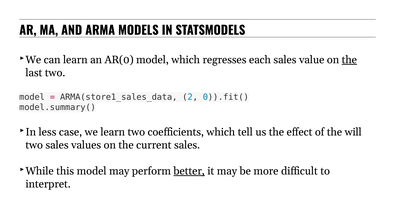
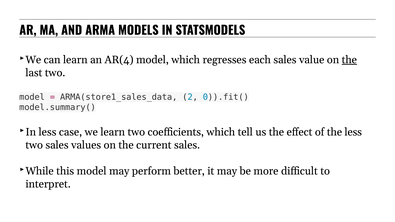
AR(0: AR(0 -> AR(4 (119, 60)
the will: will -> less (353, 132)
better underline: present -> none (189, 171)
